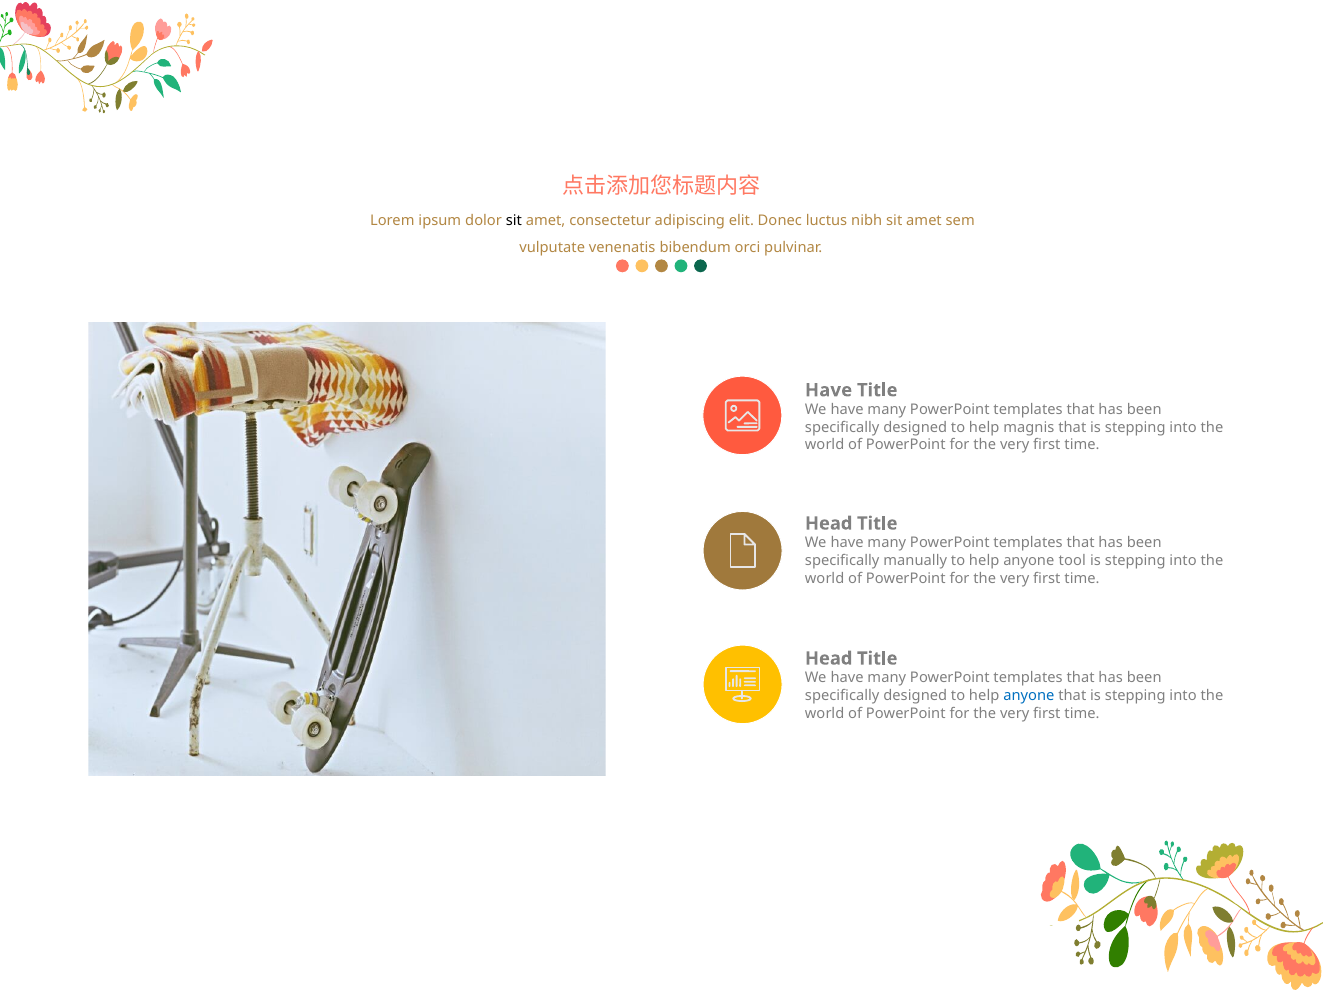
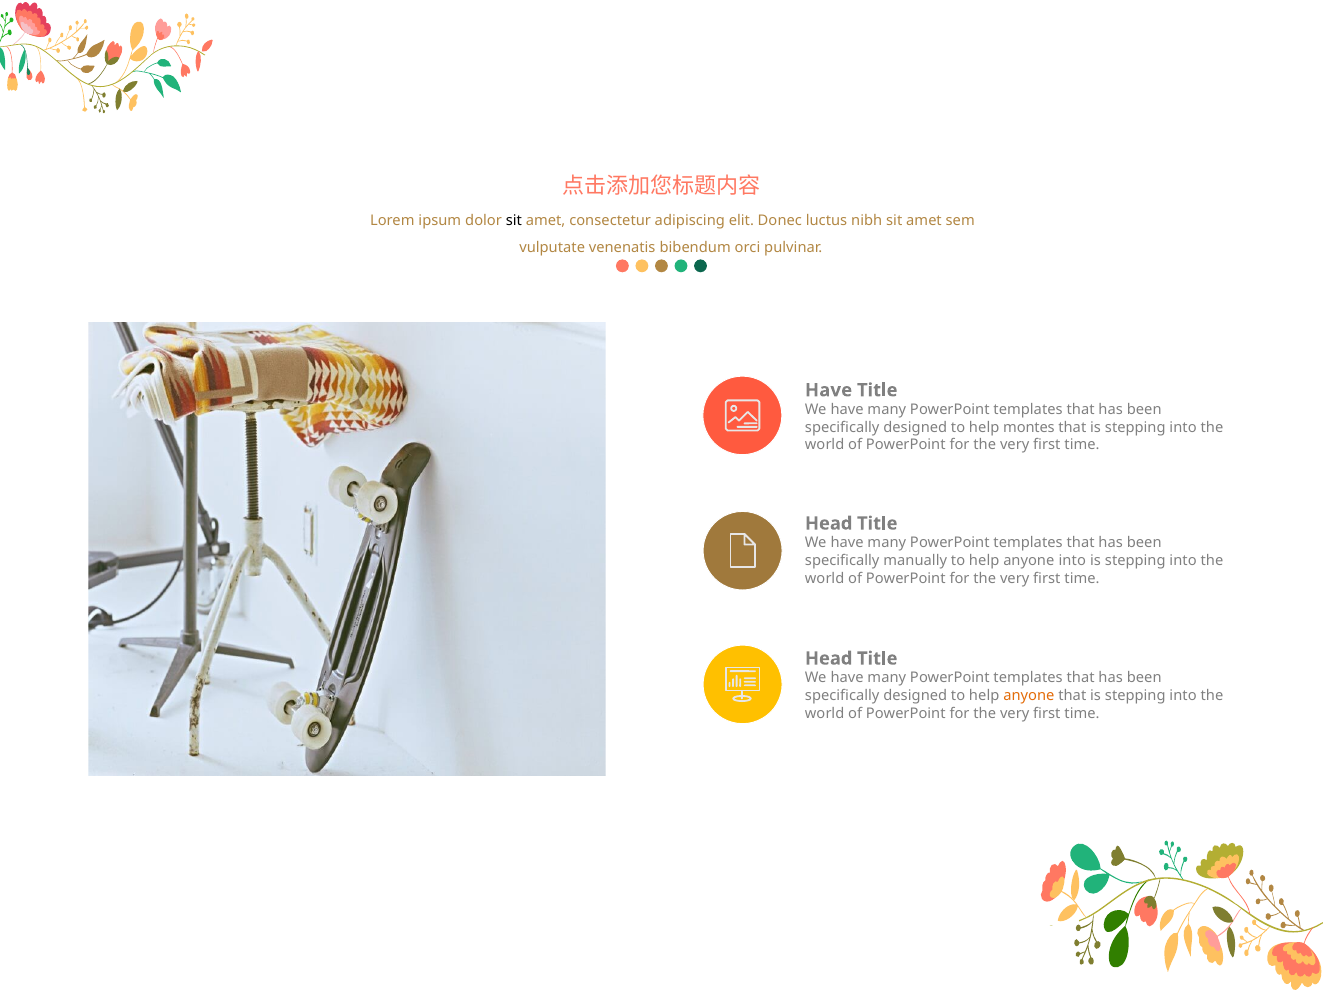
magnis: magnis -> montes (1029, 428)
anyone tool: tool -> into (1072, 561)
anyone colour: blue -> orange (1029, 696)
